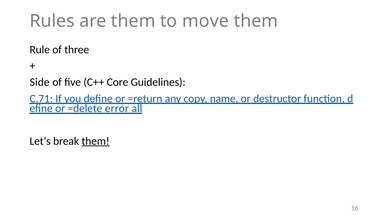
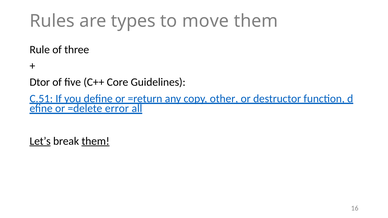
are them: them -> types (133, 21)
Side: Side -> Dtor (40, 82)
C.71: C.71 -> C.51 (41, 99)
name: name -> other (224, 99)
Let’s underline: none -> present (40, 141)
